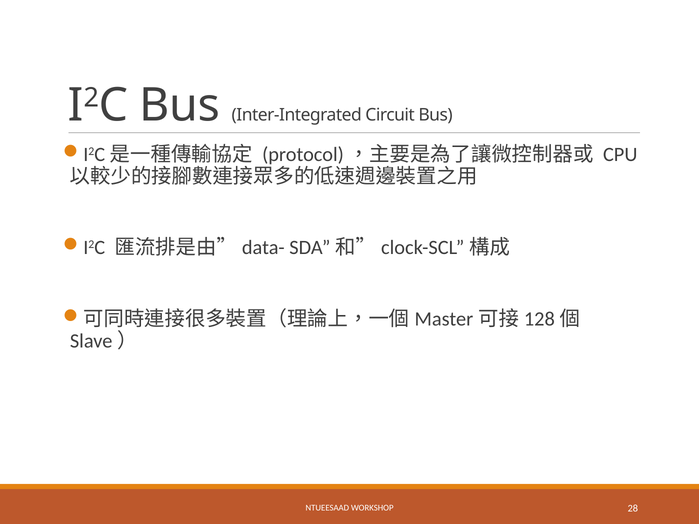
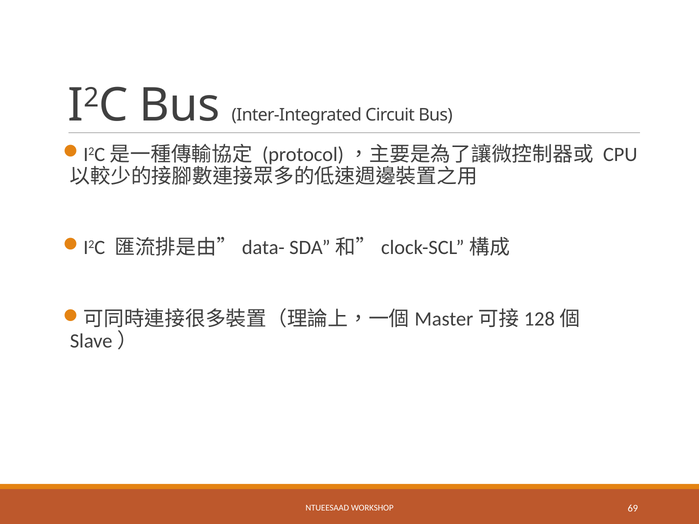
28: 28 -> 69 (633, 508)
